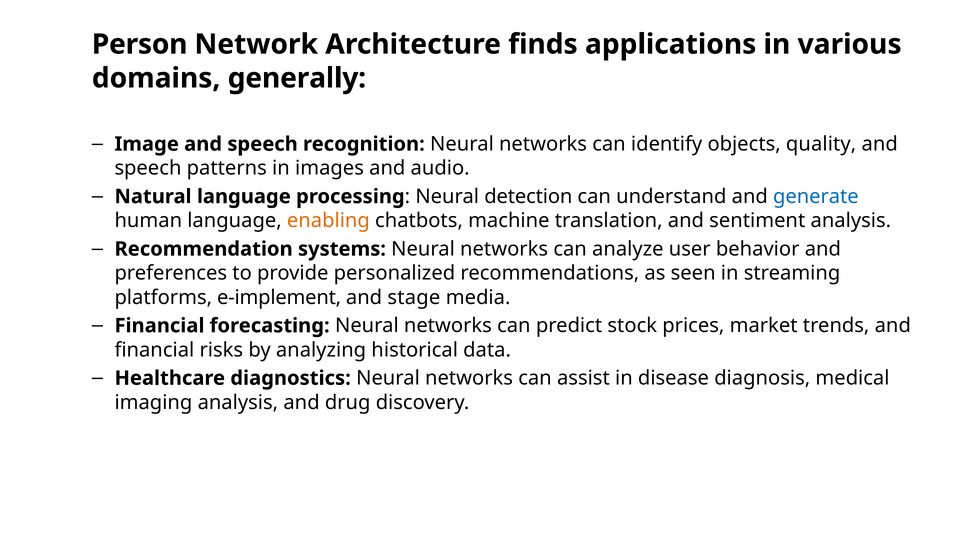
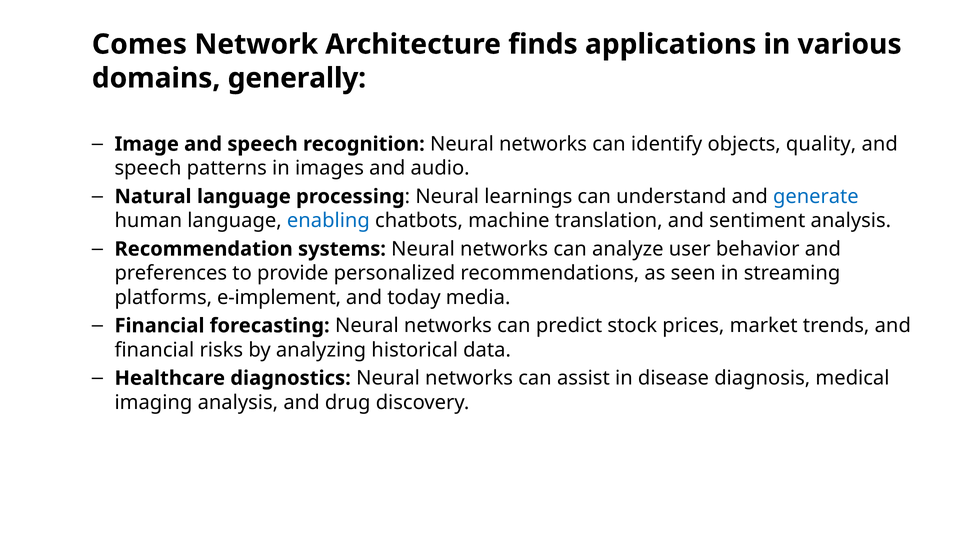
Person: Person -> Comes (139, 44)
detection: detection -> learnings (528, 197)
enabling colour: orange -> blue (328, 221)
stage: stage -> today (414, 297)
